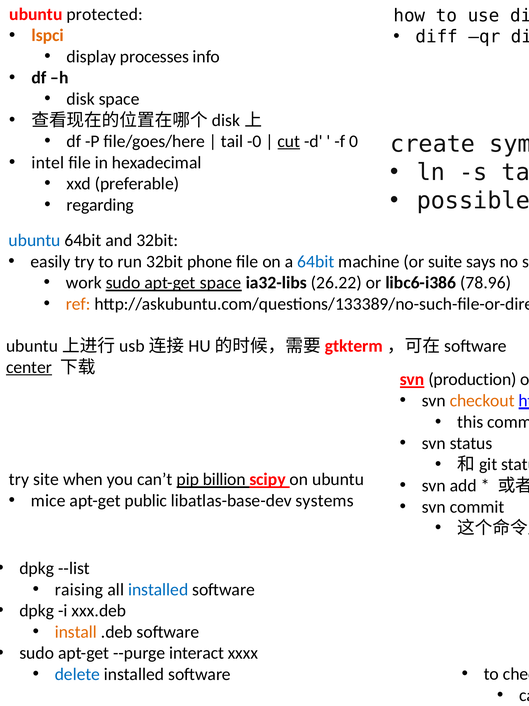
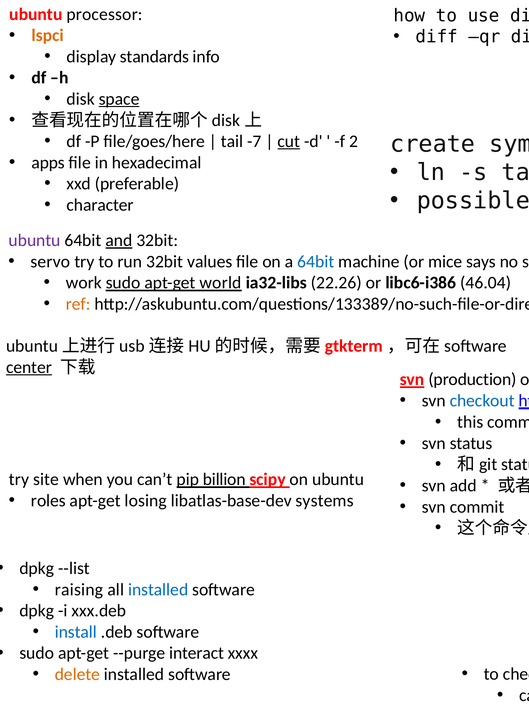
protected: protected -> processor (105, 14)
processes: processes -> standards (154, 57)
space underline: none -> present (119, 99)
-0: -0 -> -7 (254, 141)
0: 0 -> 2 (354, 141)
intel: intel -> apps (48, 162)
regarding: regarding -> character (100, 205)
ubuntu colour: blue -> purple (35, 240)
and underline: none -> present (119, 240)
easily: easily -> servo (50, 261)
phone: phone -> values (210, 261)
suite: suite -> mice (445, 261)
apt-get space: space -> world (221, 282)
26.22: 26.22 -> 22.26 (336, 282)
78.96: 78.96 -> 46.04 (486, 282)
checkout colour: orange -> blue (482, 400)
mice: mice -> roles (48, 500)
public: public -> losing (146, 500)
install colour: orange -> blue (76, 631)
delete colour: blue -> orange (77, 674)
